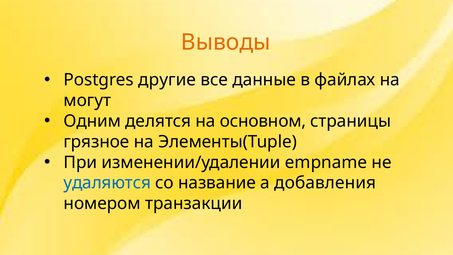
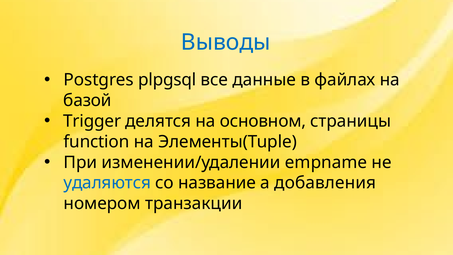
Выводы colour: orange -> blue (226, 42)
другие: другие -> plpgsql (167, 80)
могут: могут -> базой (87, 100)
Одним: Одним -> Trigger (92, 121)
грязное: грязное -> function (96, 142)
